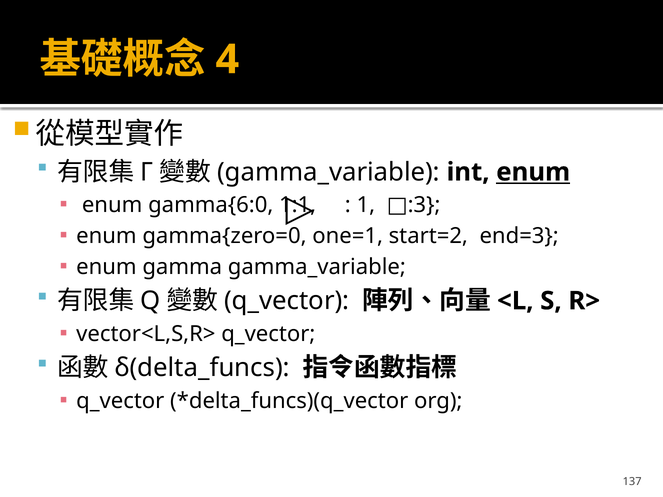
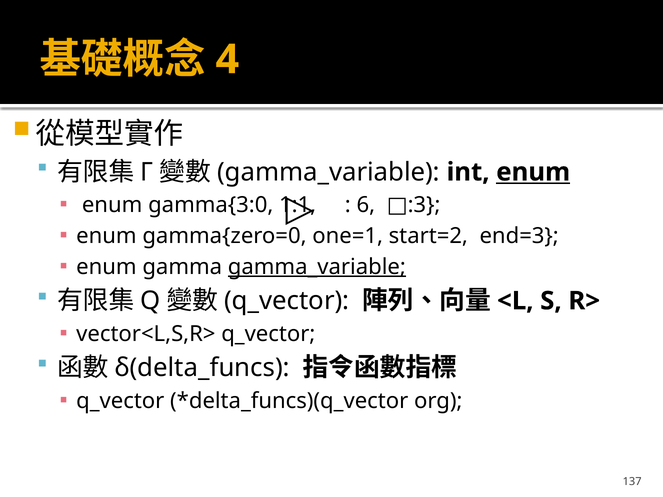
gamma{6:0: gamma{6:0 -> gamma{3:0 (211, 205)
1: 1 -> 6 (366, 205)
gamma_variable underline: none -> present (317, 267)
